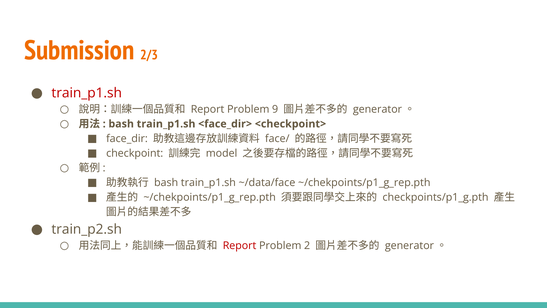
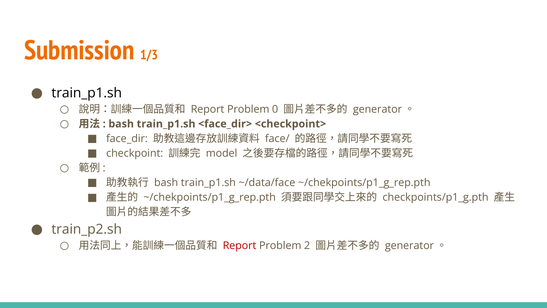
2/3: 2/3 -> 1/3 (149, 55)
train_p1.sh colour: red -> black (87, 93)
9: 9 -> 0 (275, 109)
